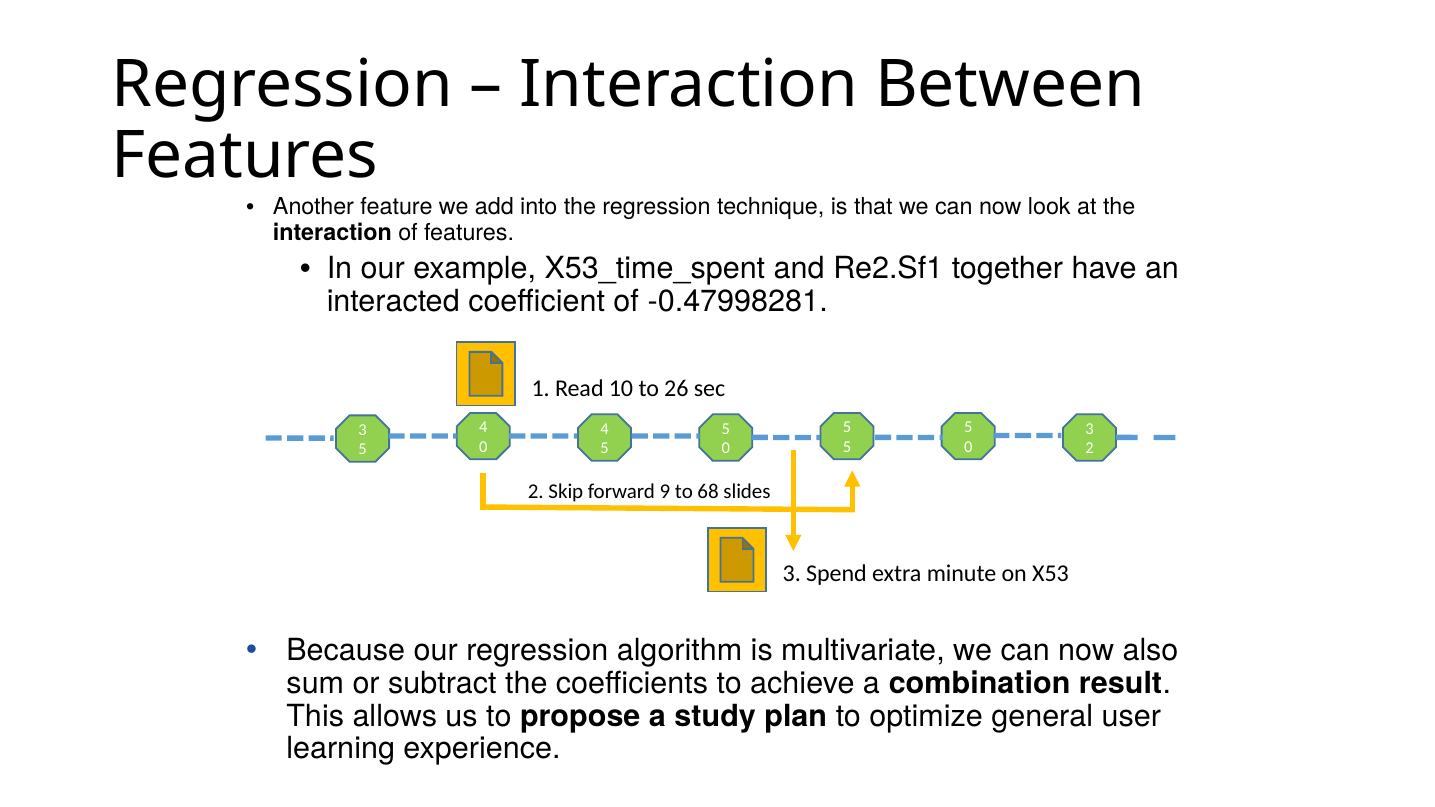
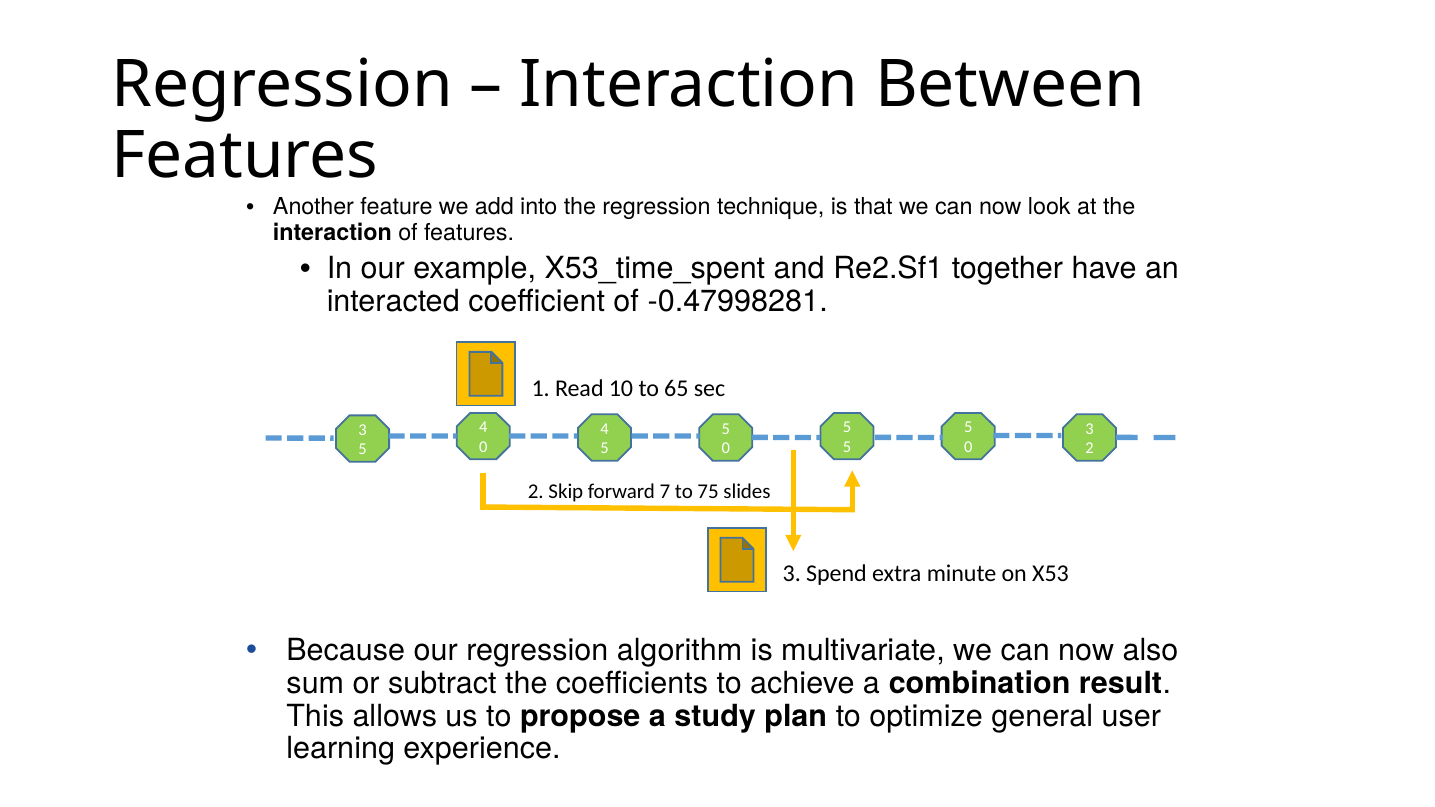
26: 26 -> 65 (676, 388)
9: 9 -> 7 (665, 492)
68: 68 -> 75 (708, 492)
